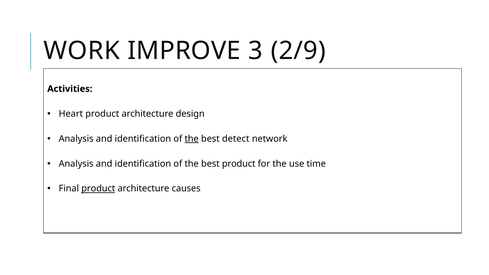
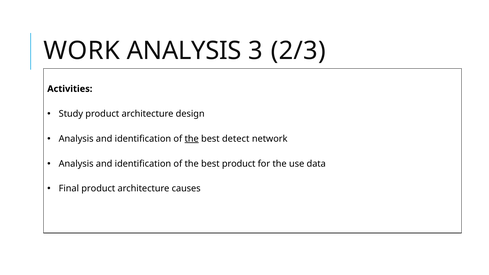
WORK IMPROVE: IMPROVE -> ANALYSIS (184, 51)
2/9: 2/9 -> 2/3 (298, 51)
Heart: Heart -> Study (71, 114)
time: time -> data (316, 164)
product underline: present -> none (98, 189)
